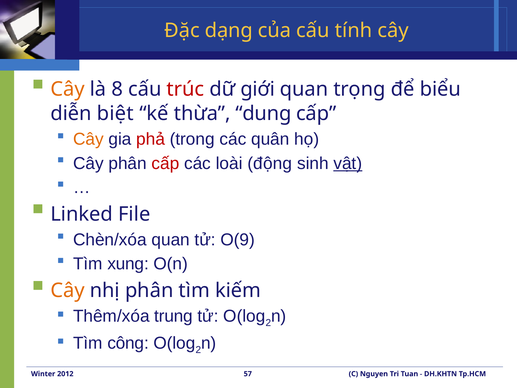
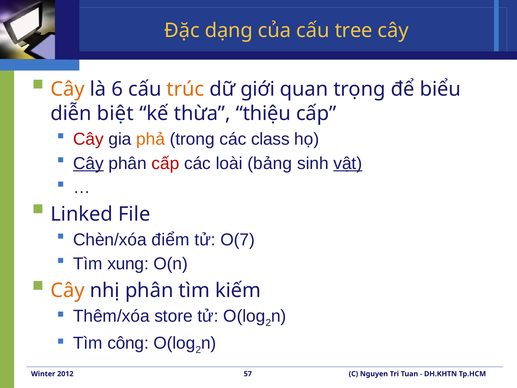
tính: tính -> tree (354, 31)
8: 8 -> 6 (117, 89)
trúc colour: red -> orange (185, 89)
dung: dung -> thiệu (263, 113)
Cây colour: orange -> red (88, 139)
phả colour: red -> orange (151, 139)
quân: quân -> class (270, 139)
Cây underline: none -> present (88, 163)
động: động -> bảng (270, 163)
Chèn/xóa quan: quan -> điểm (171, 240)
O(9: O(9 -> O(7 (238, 240)
trung: trung -> store (174, 316)
